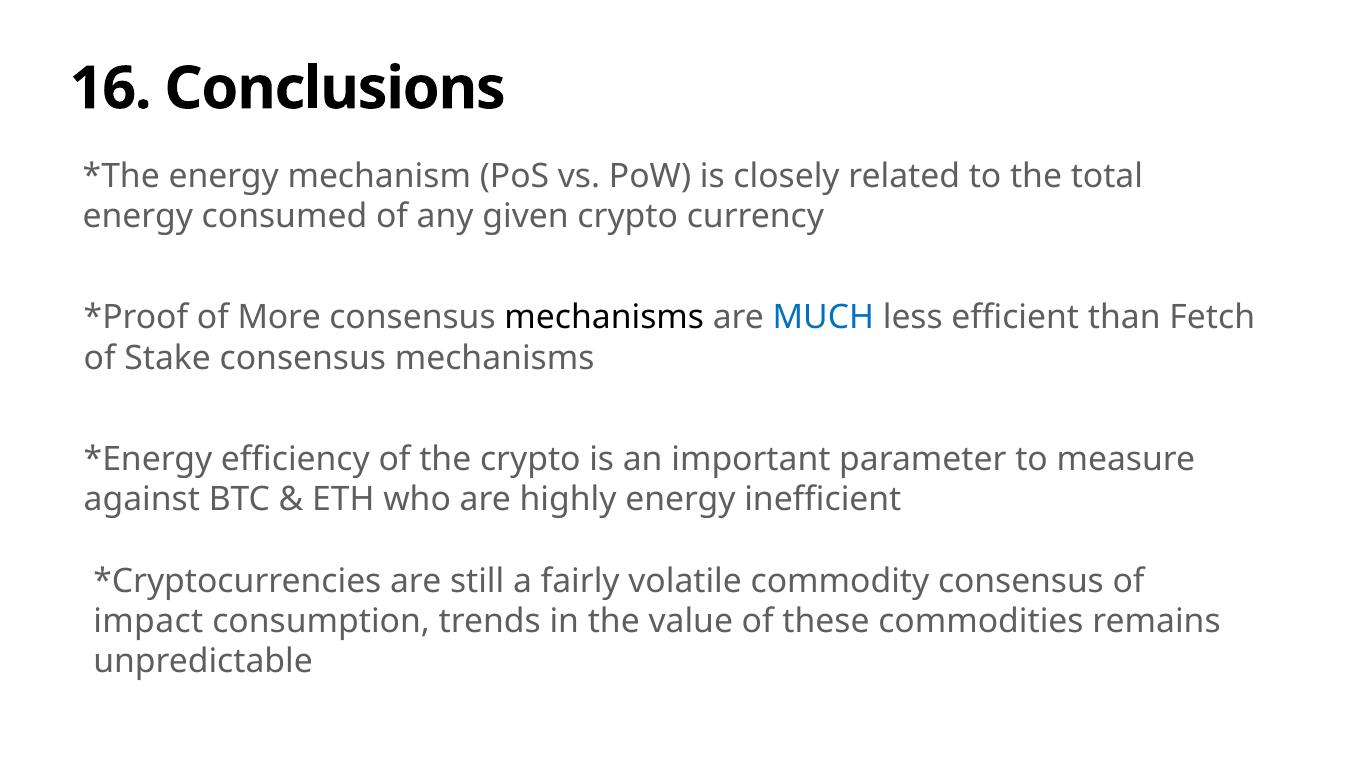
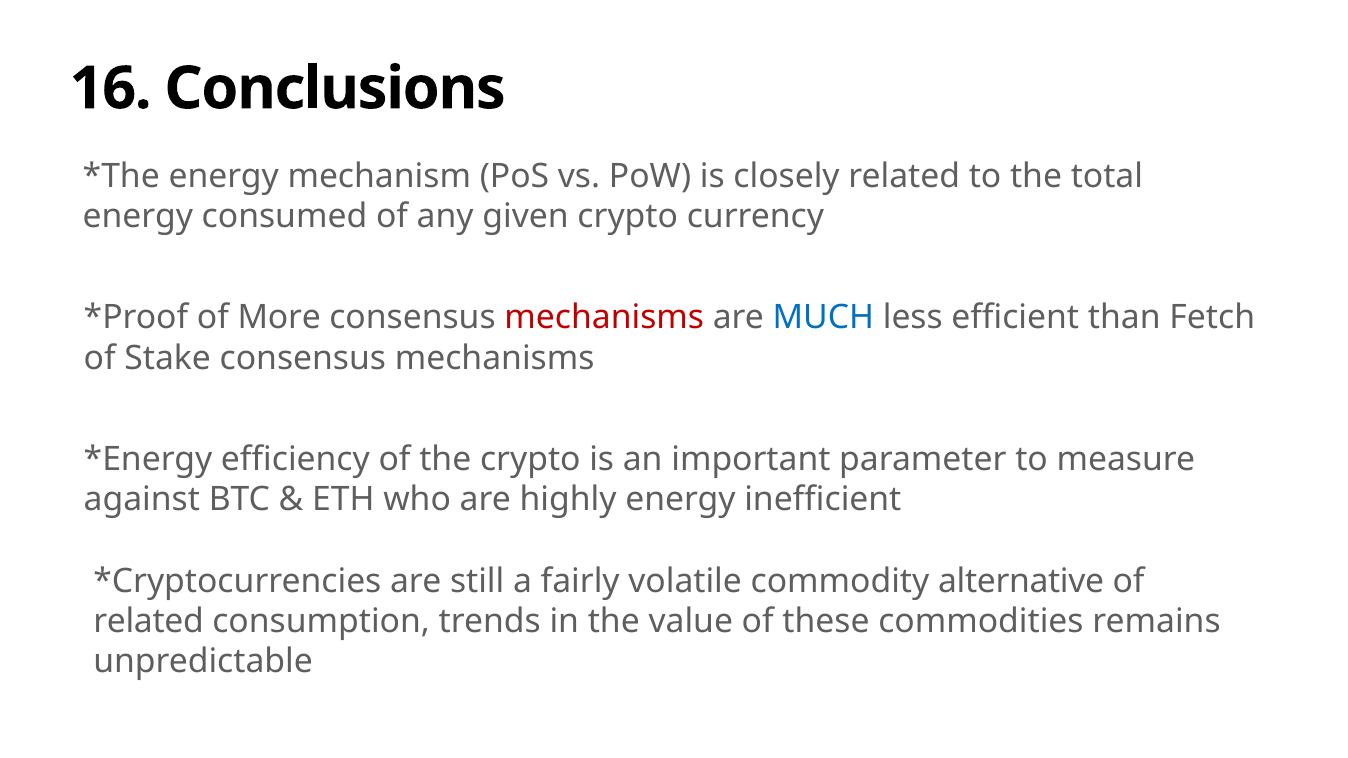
mechanisms colour: black -> red (604, 318)
commodity consensus: consensus -> alternative (1021, 581)
impact: impact -> related (149, 622)
